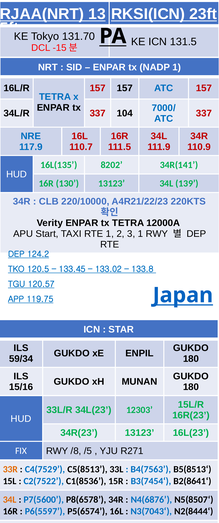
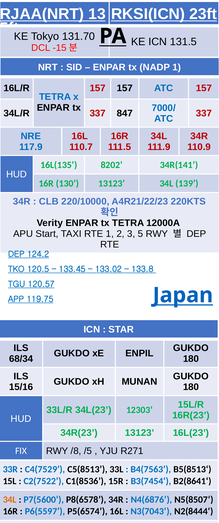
104: 104 -> 847 (125, 113)
3 1: 1 -> 5 (140, 234)
59/34: 59/34 -> 68/34 (21, 359)
33R colour: orange -> blue (10, 470)
